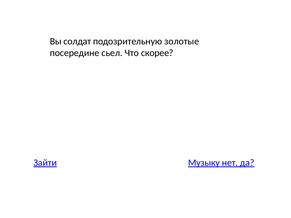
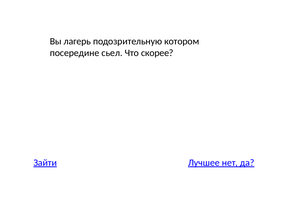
солдат: солдат -> лагерь (77, 41)
золотые: золотые -> котором (182, 41)
Музыку: Музыку -> Лучшее (204, 163)
